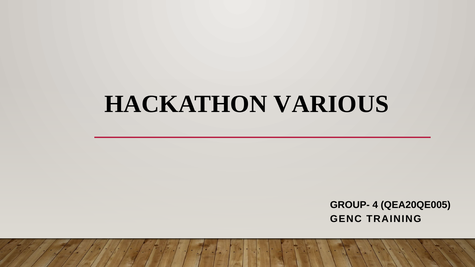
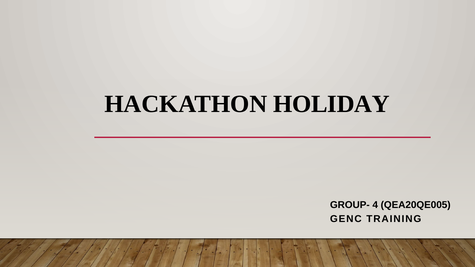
VARIOUS: VARIOUS -> HOLIDAY (331, 104)
